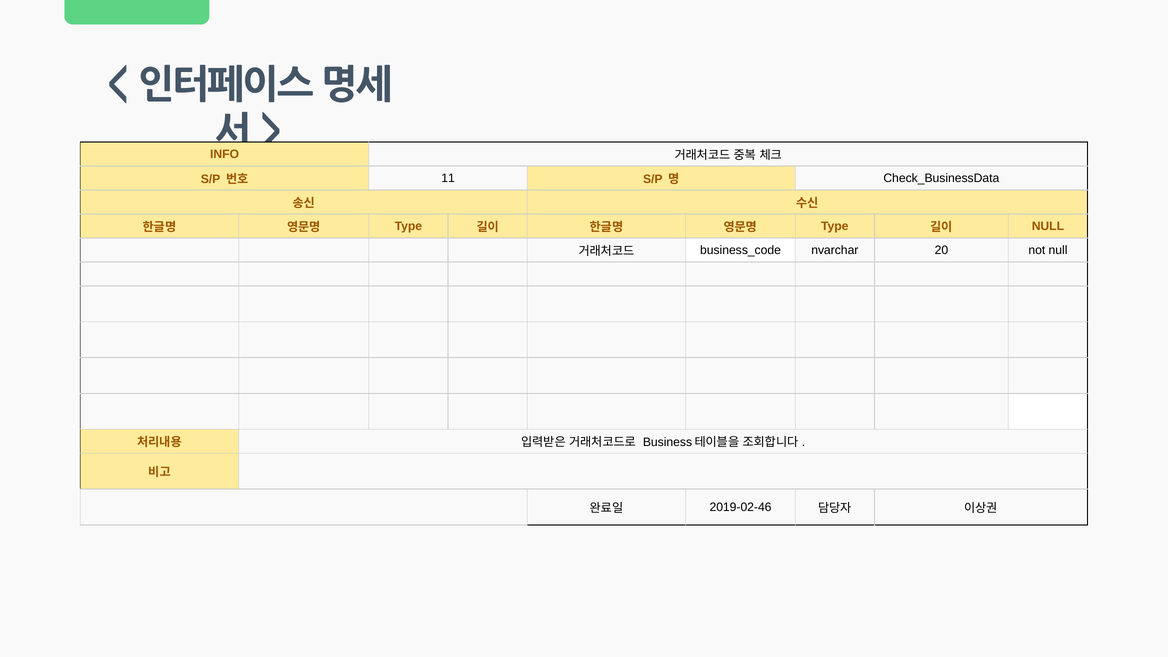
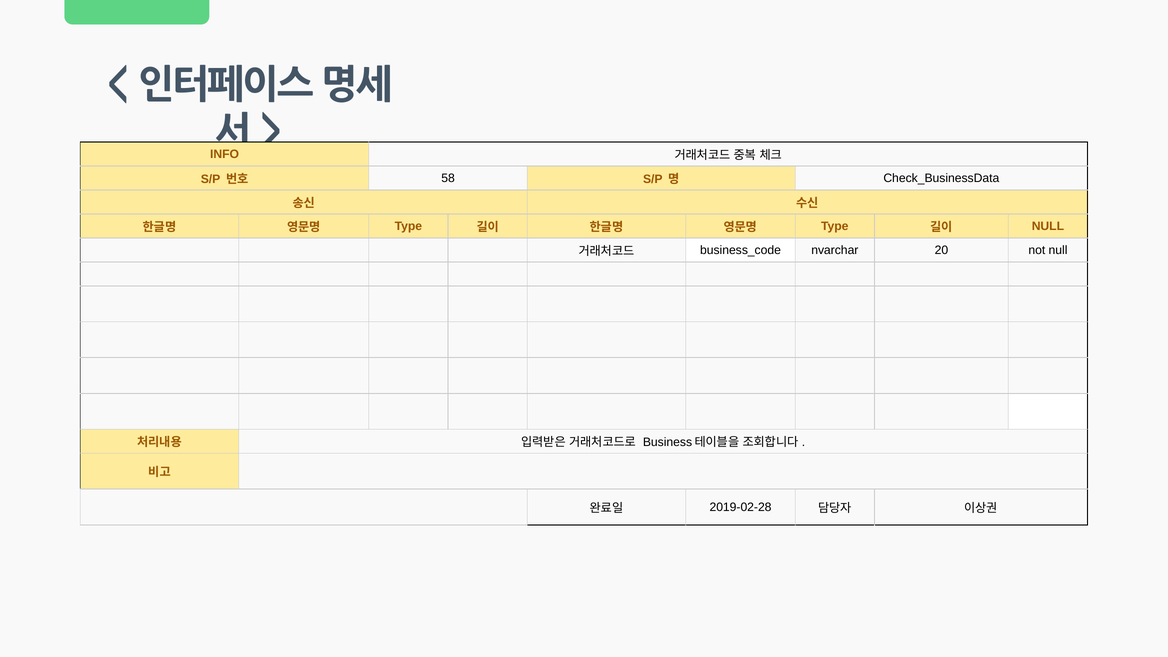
11: 11 -> 58 (448, 178)
2019-02-46: 2019-02-46 -> 2019-02-28 (741, 507)
